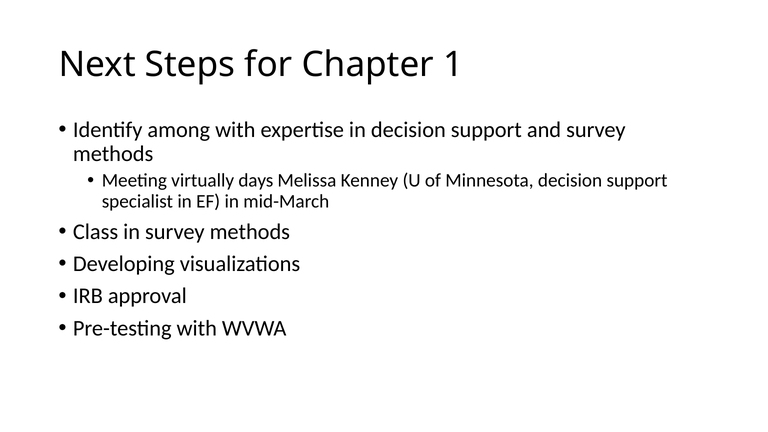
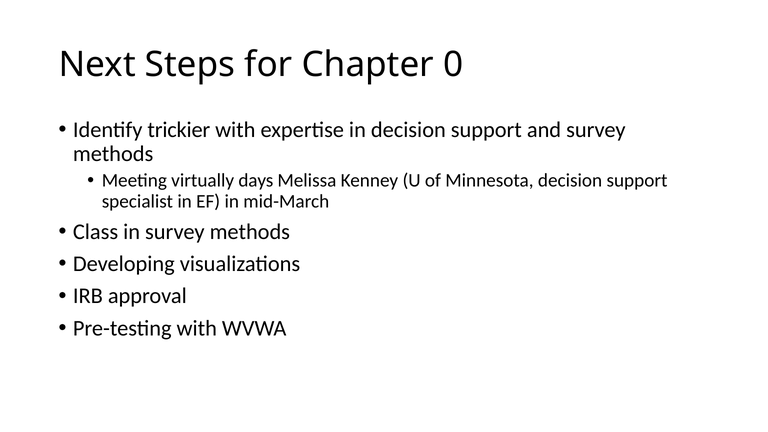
1: 1 -> 0 (453, 65)
among: among -> trickier (179, 130)
